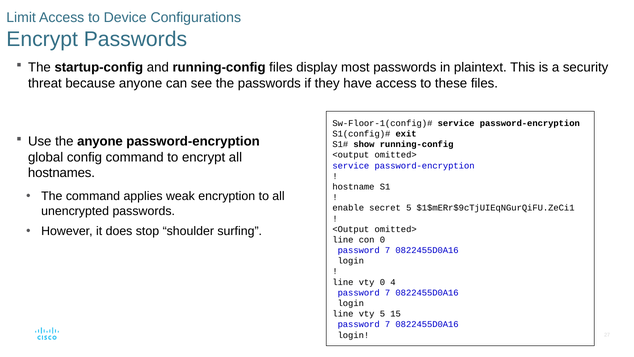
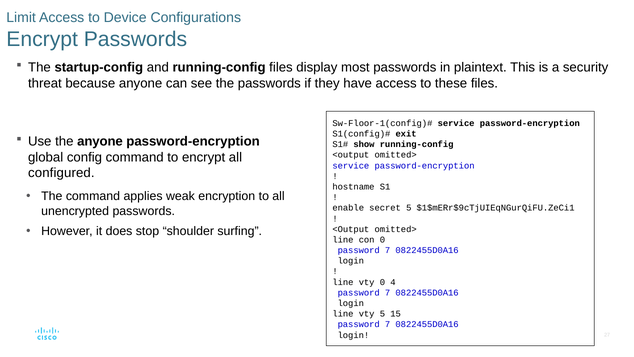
hostnames: hostnames -> configured (61, 173)
